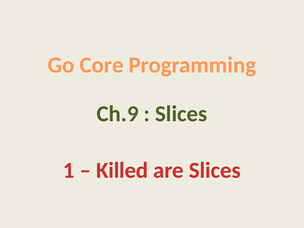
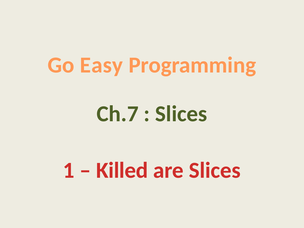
Core: Core -> Easy (101, 65)
Ch.9: Ch.9 -> Ch.7 (118, 114)
